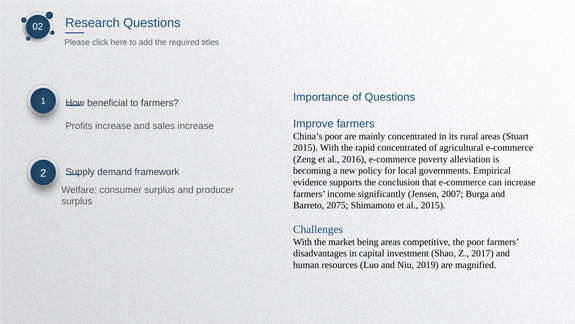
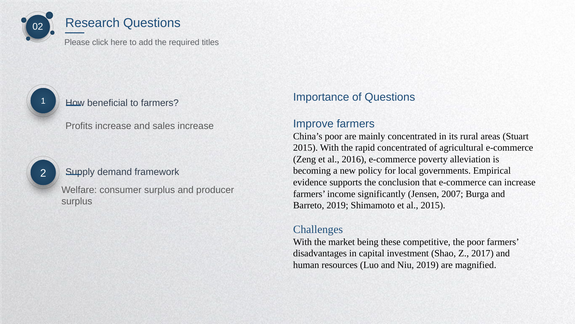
Barreto 2075: 2075 -> 2019 (337, 205)
being areas: areas -> these (391, 241)
